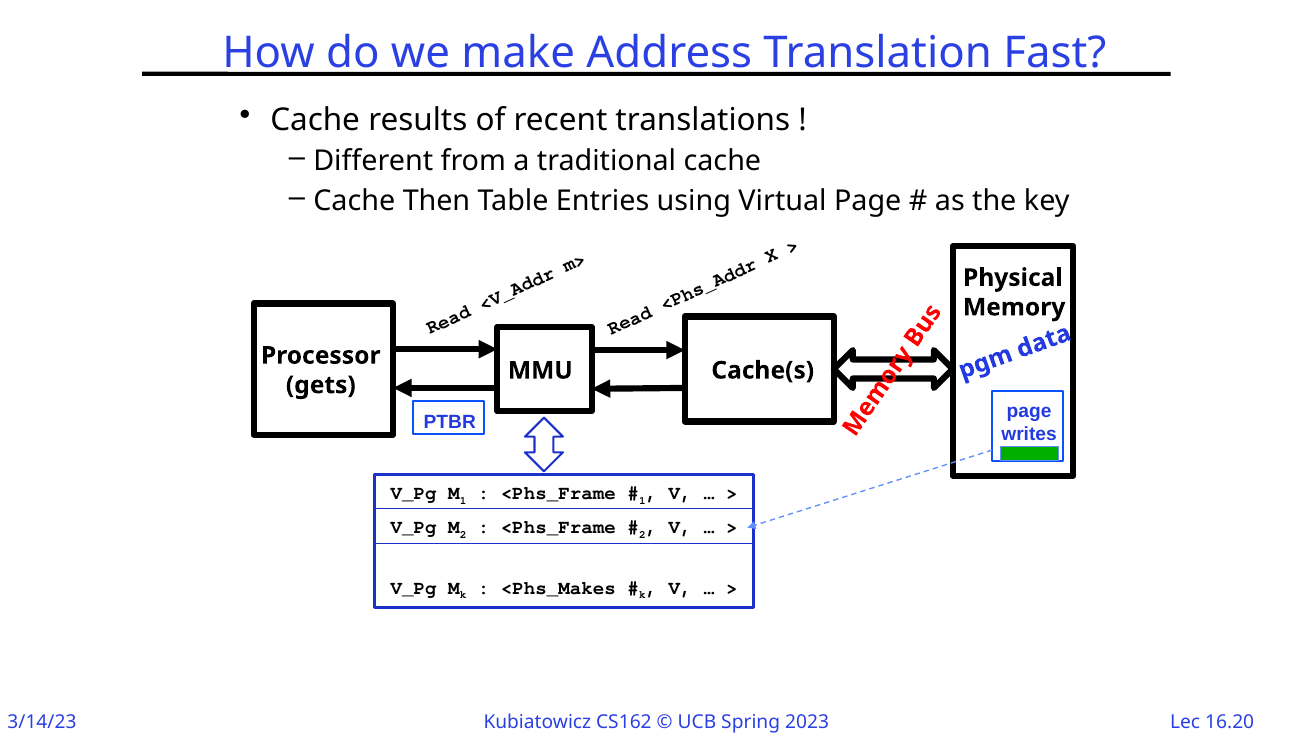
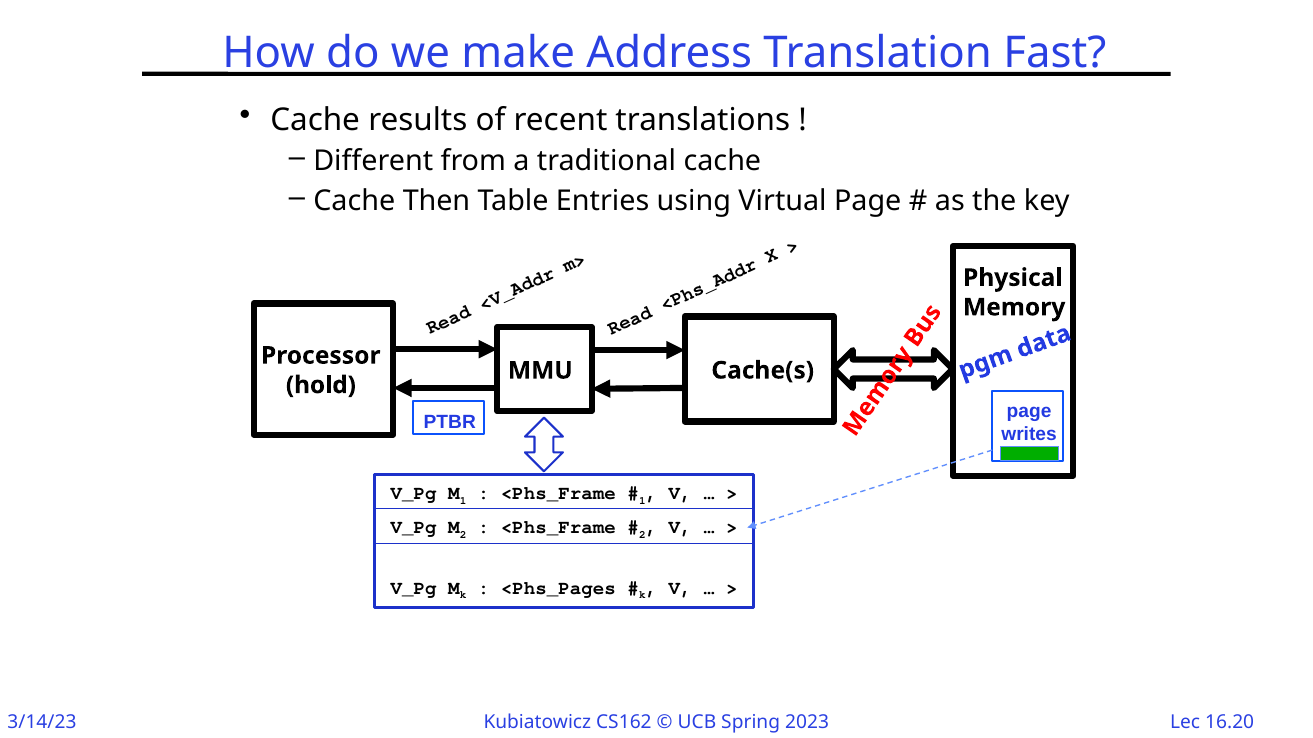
gets: gets -> hold (321, 385)
<Phs_Makes: <Phs_Makes -> <Phs_Pages (558, 588)
